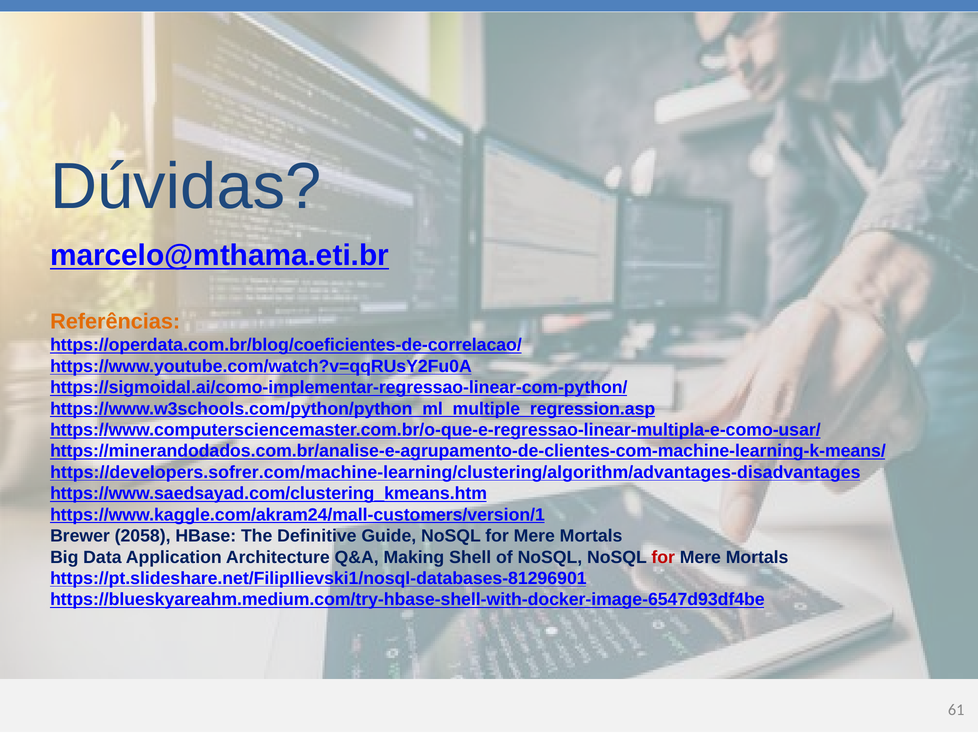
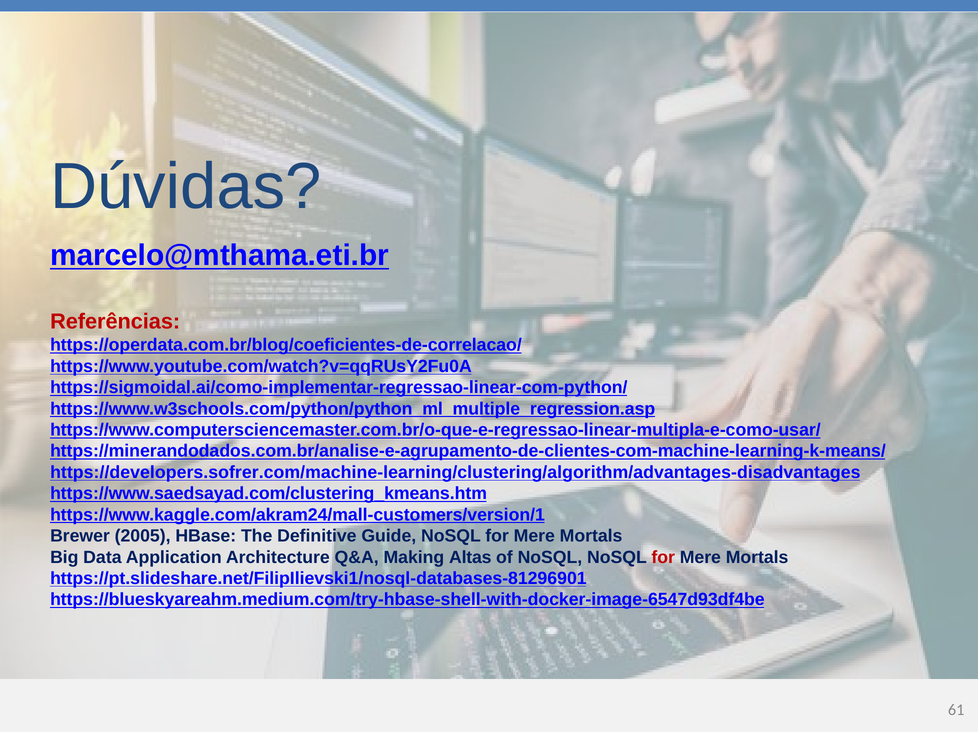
Referências colour: orange -> red (115, 322)
2058: 2058 -> 2005 (143, 536)
Shell: Shell -> Altas (470, 558)
